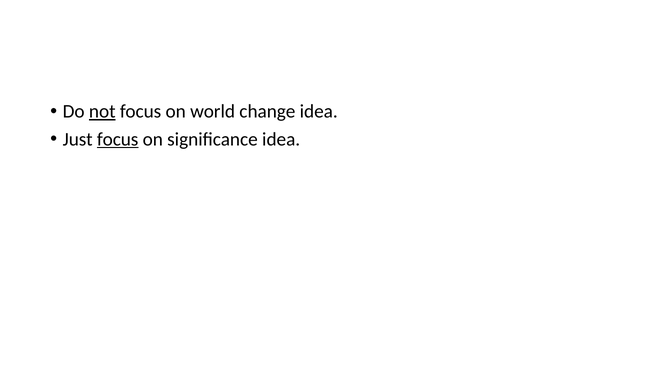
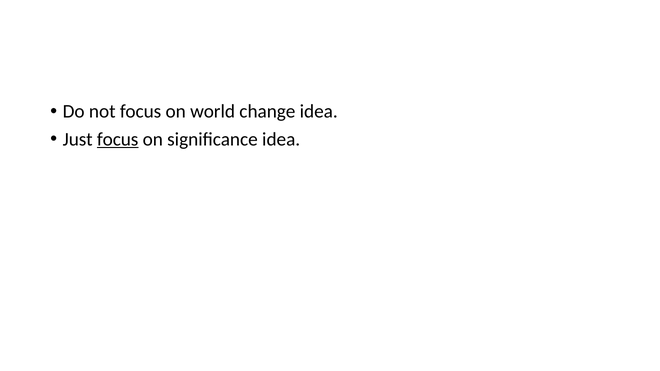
not underline: present -> none (102, 112)
